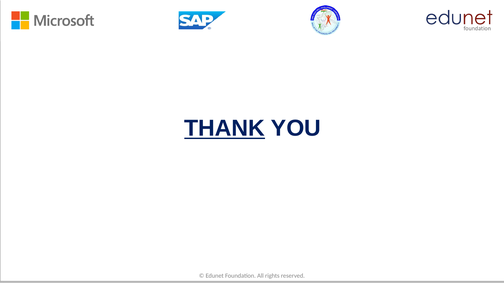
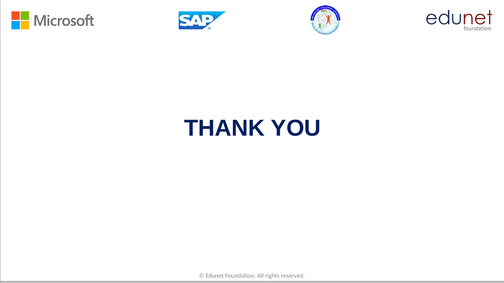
THANK underline: present -> none (225, 129)
